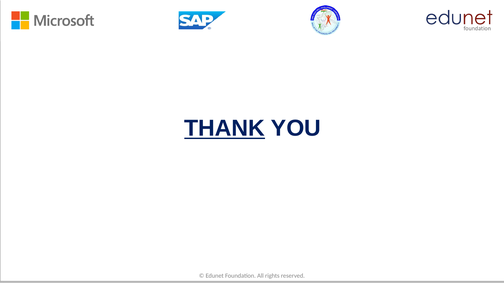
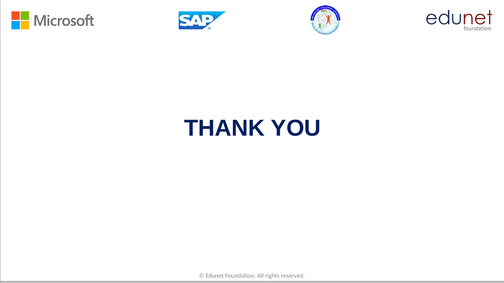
THANK underline: present -> none (225, 129)
